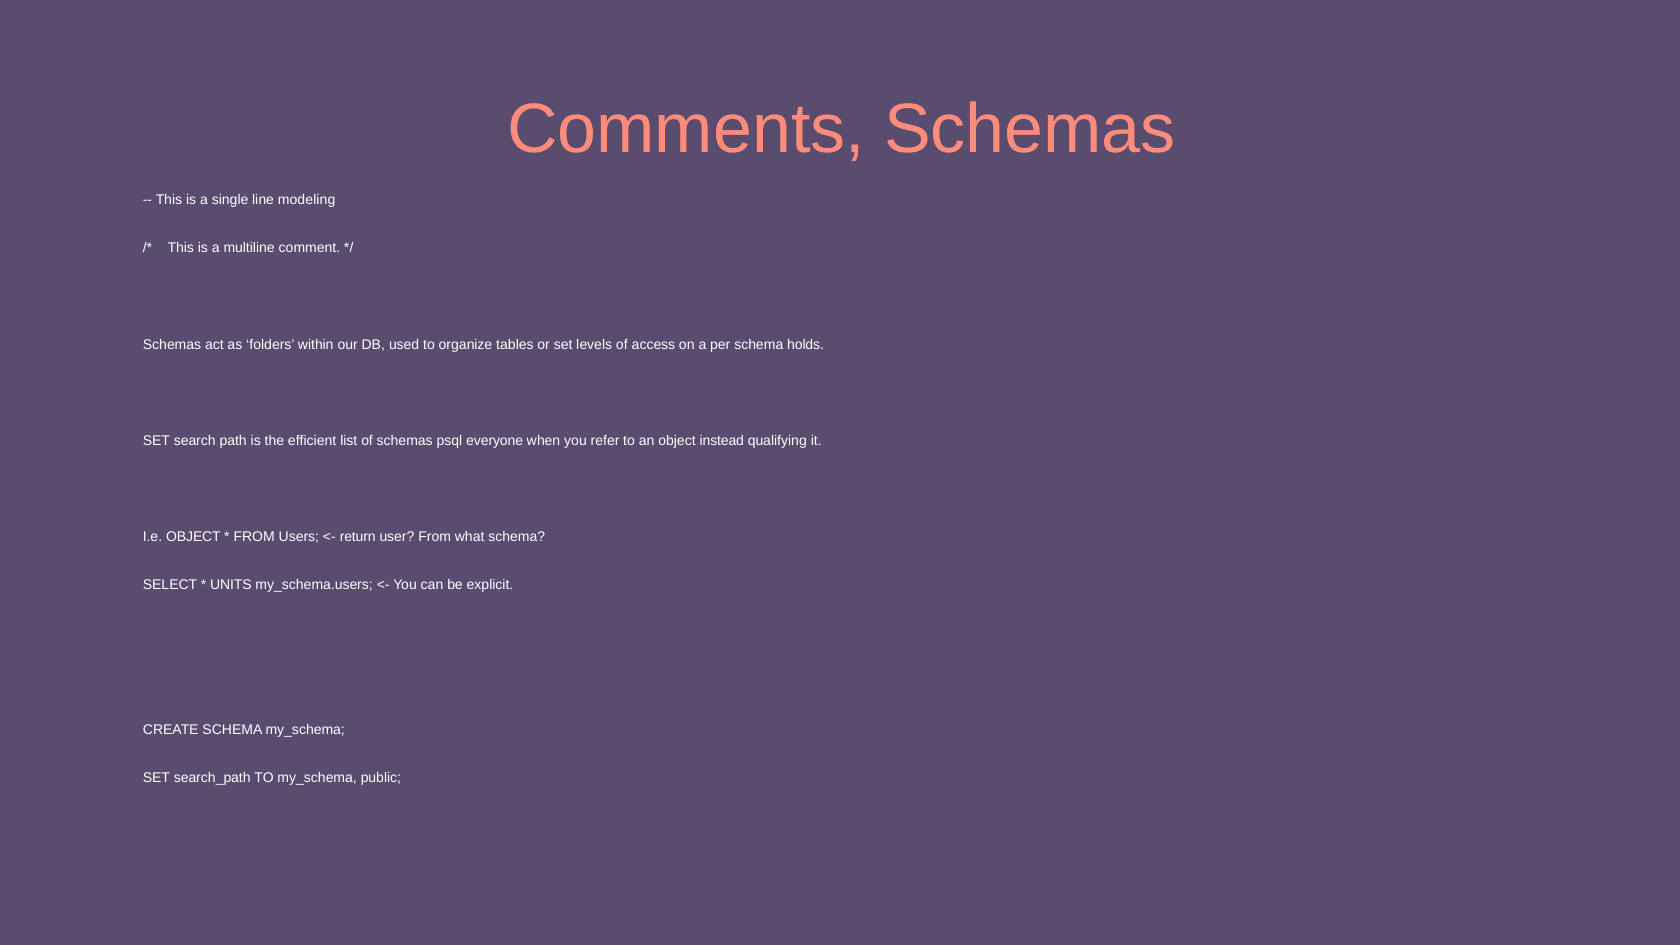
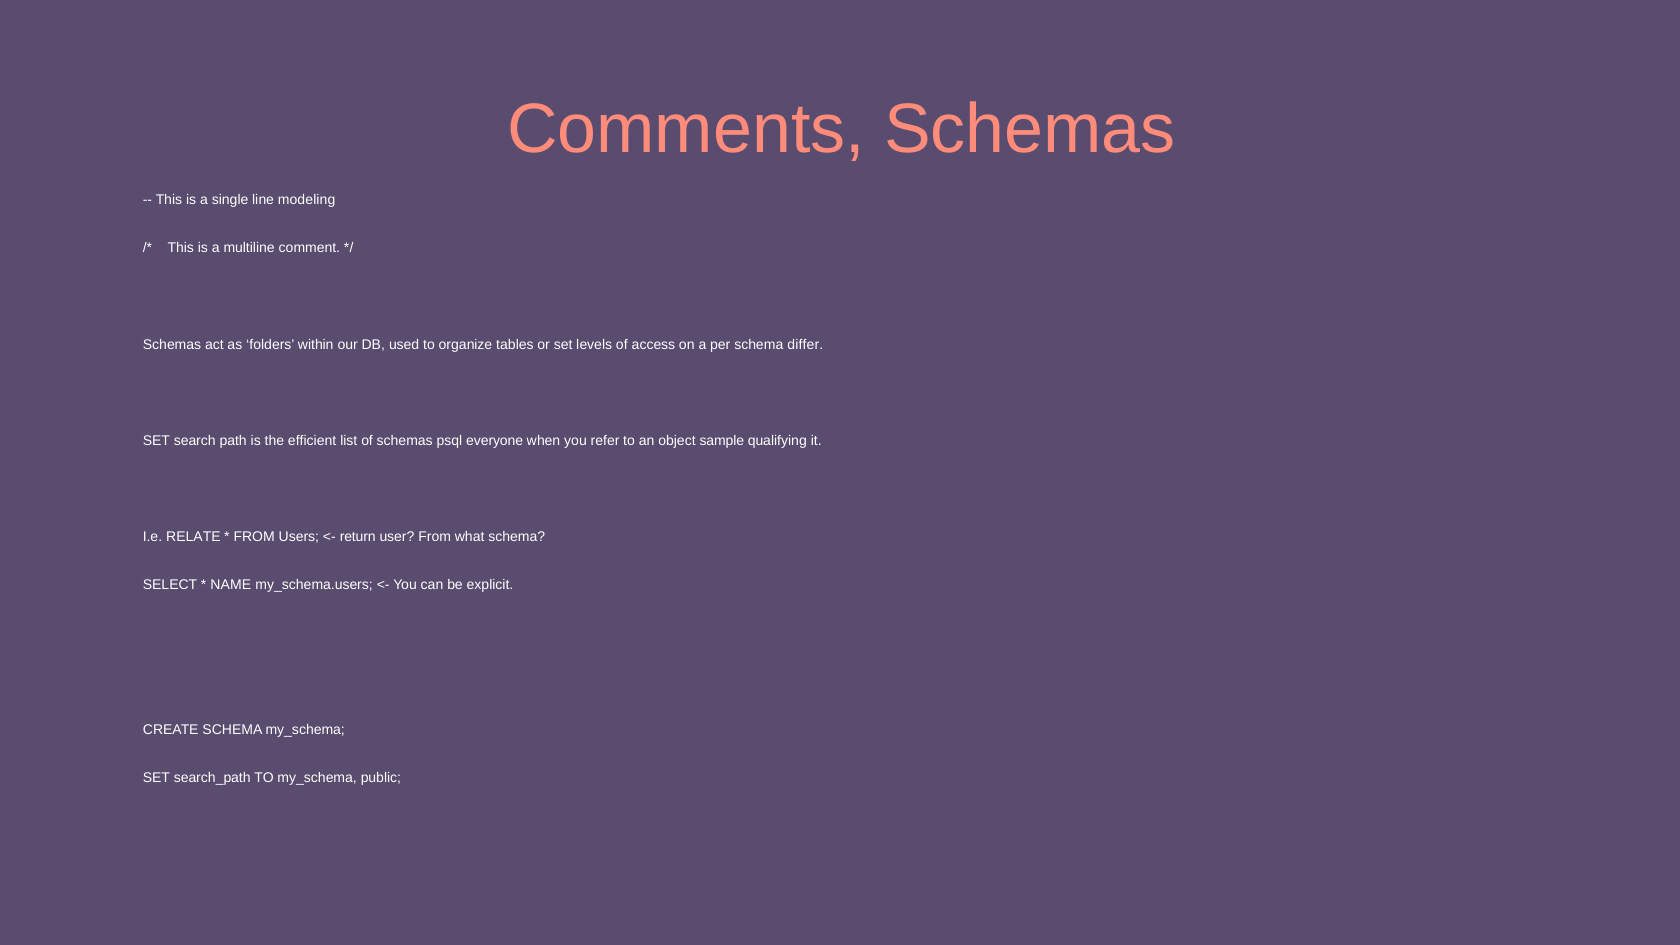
holds: holds -> differ (805, 344)
instead: instead -> sample (722, 441)
I.e OBJECT: OBJECT -> RELATE (193, 537)
UNITS: UNITS -> NAME (231, 585)
